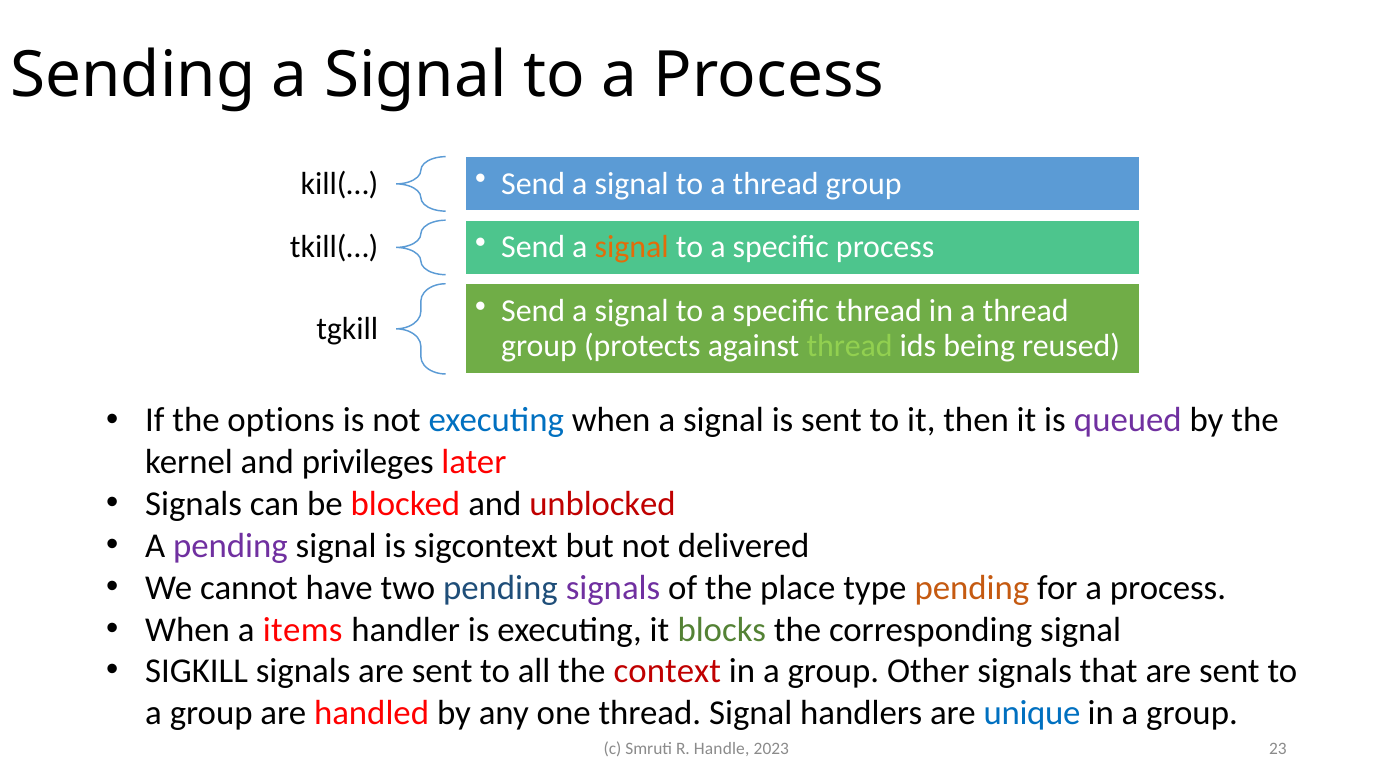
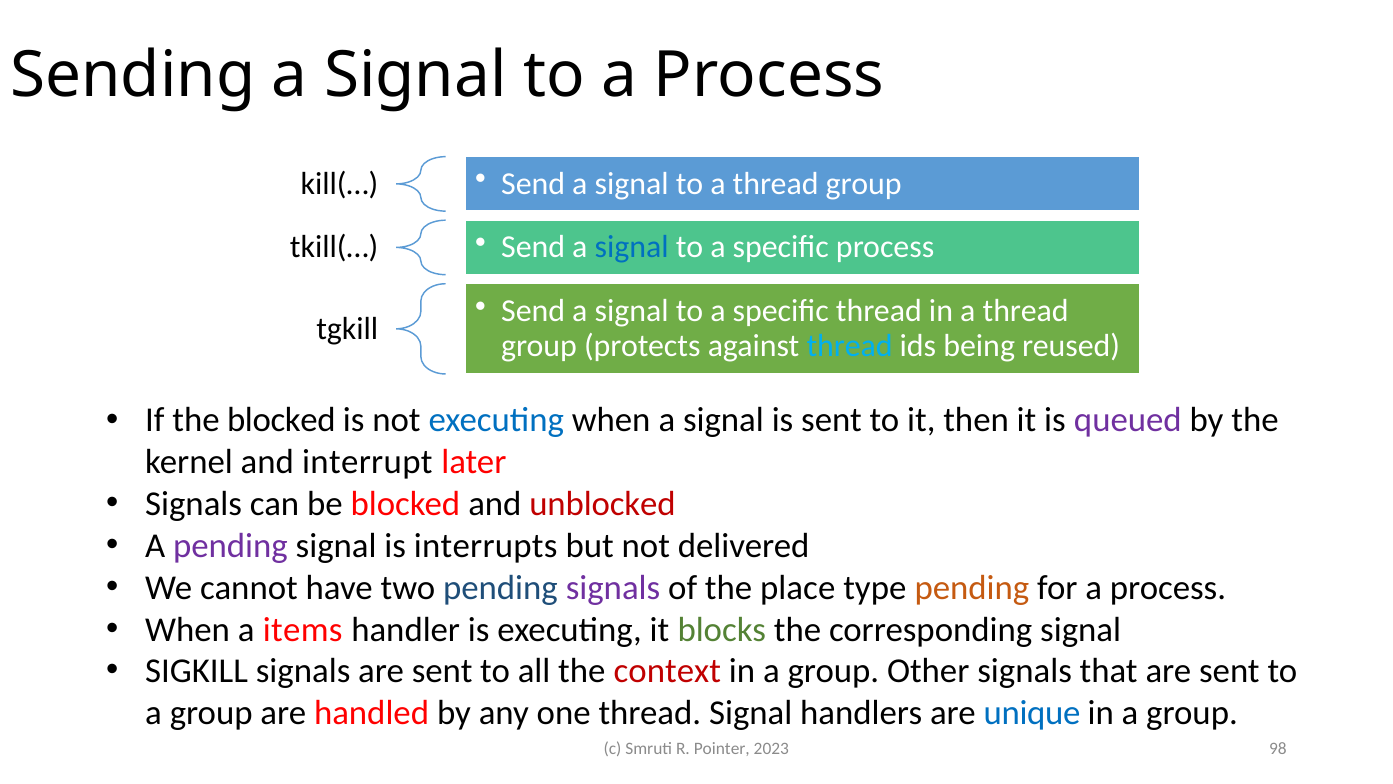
signal colour: orange -> blue (632, 247)
thread colour: light green -> light blue (850, 346)
the options: options -> blocked (281, 420)
privileges: privileges -> interrupt (367, 462)
sigcontext: sigcontext -> interrupts (486, 546)
Handle: Handle -> Pointer (722, 748)
23: 23 -> 98 (1278, 748)
